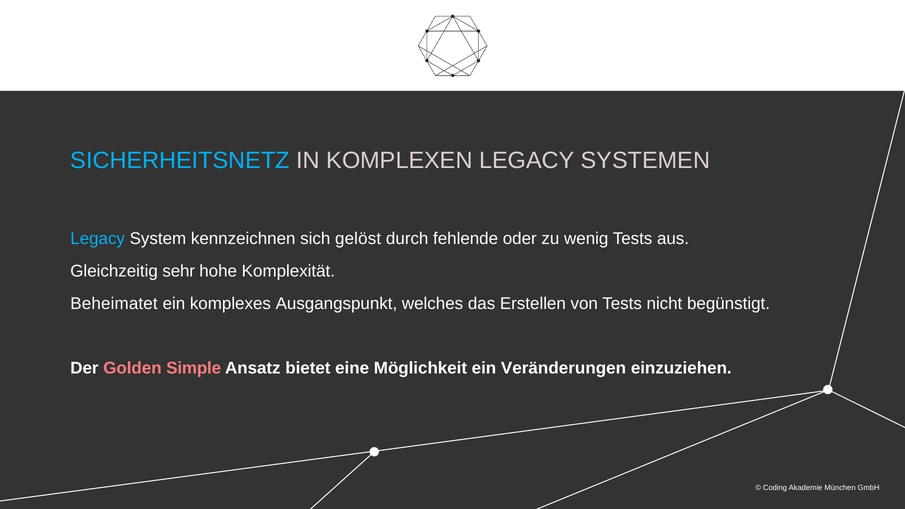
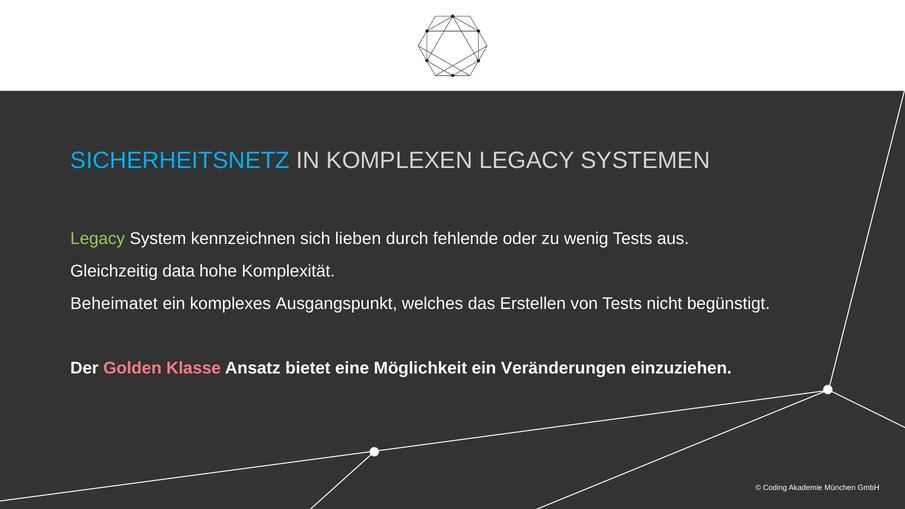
Legacy colour: light blue -> light green (98, 238)
gelöst: gelöst -> lieben (358, 238)
sehr: sehr -> data (179, 271)
Simple: Simple -> Klasse (194, 368)
